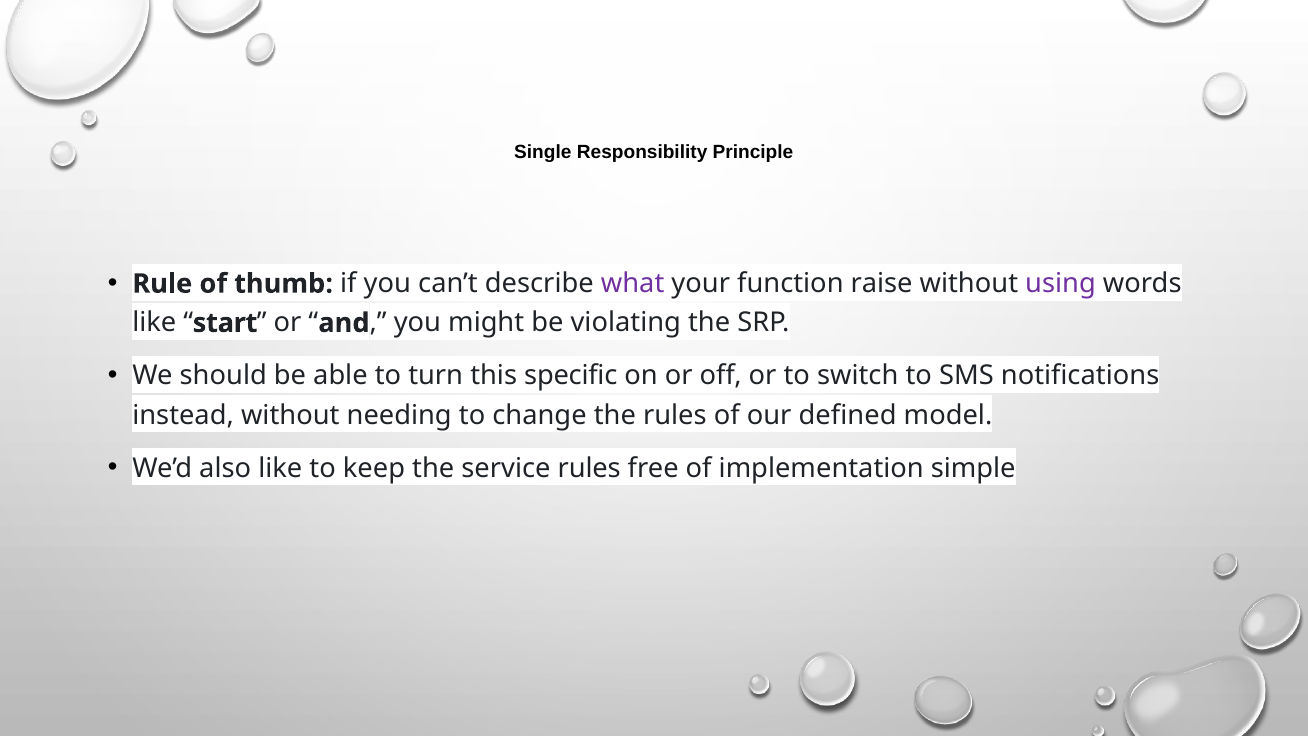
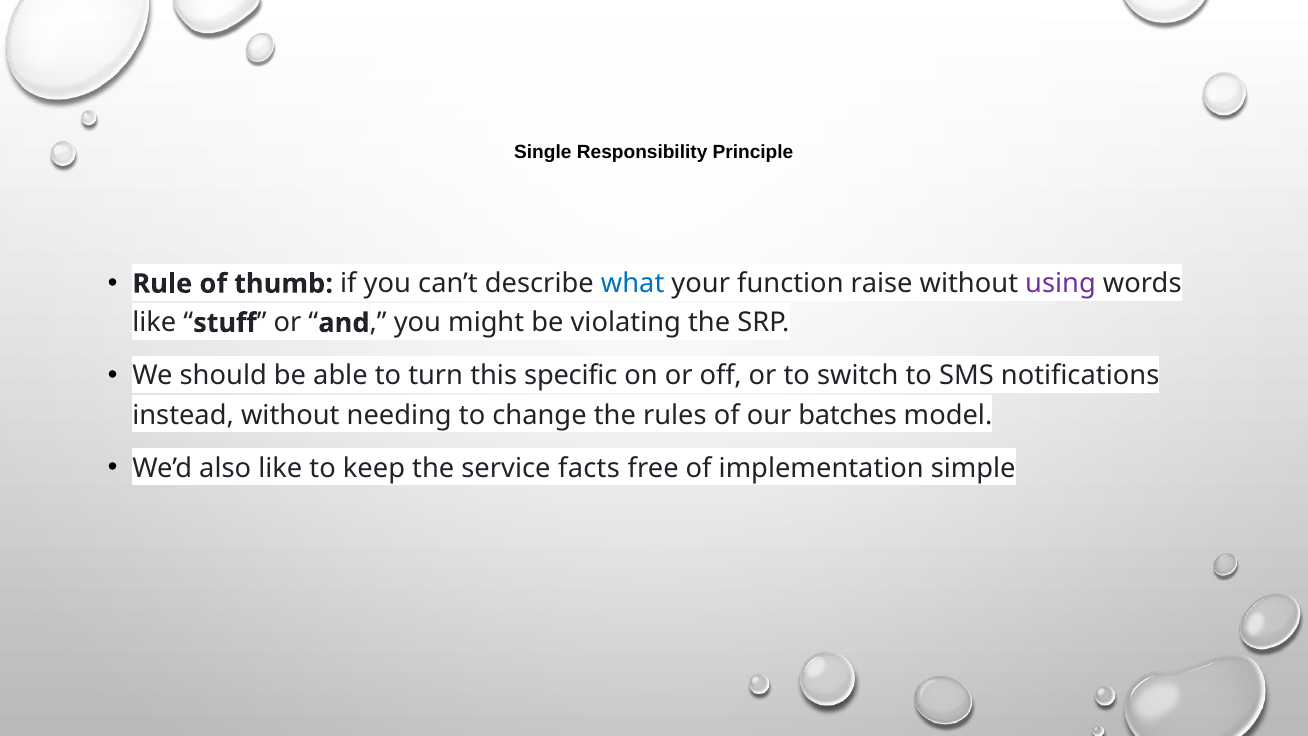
what colour: purple -> blue (633, 284)
start: start -> stuff (225, 323)
defined: defined -> batches (848, 415)
service rules: rules -> facts (589, 468)
